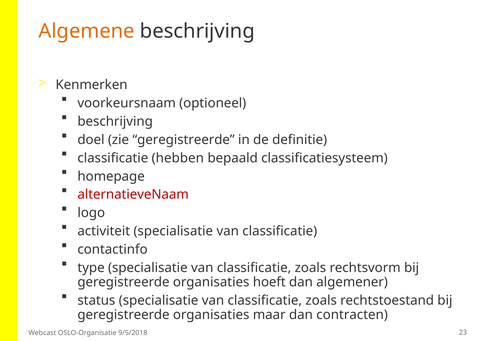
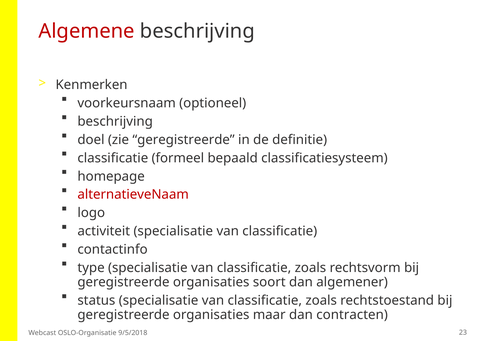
Algemene colour: orange -> red (87, 31)
hebben: hebben -> formeel (178, 158)
hoeft: hoeft -> soort (269, 282)
